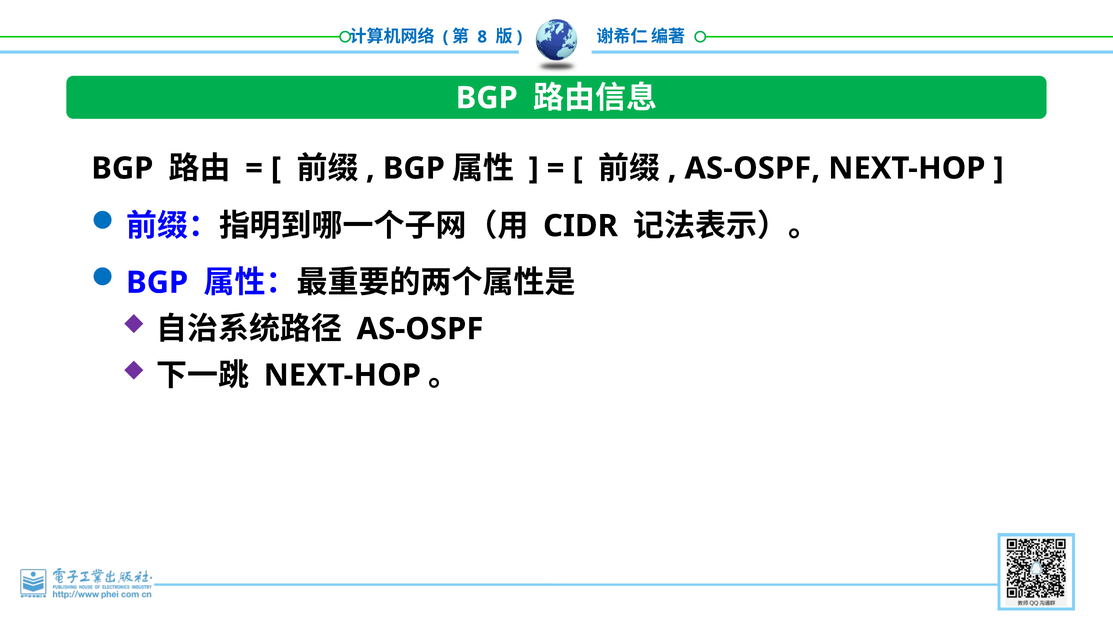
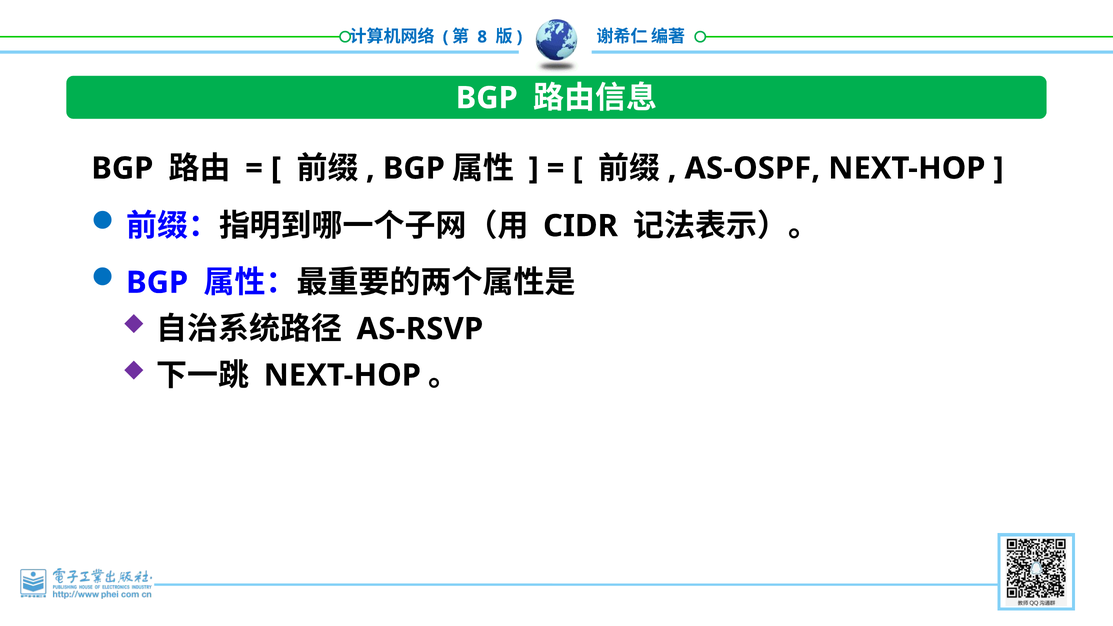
AS-OSPF: AS-OSPF -> AS-RSVP (420, 329)
